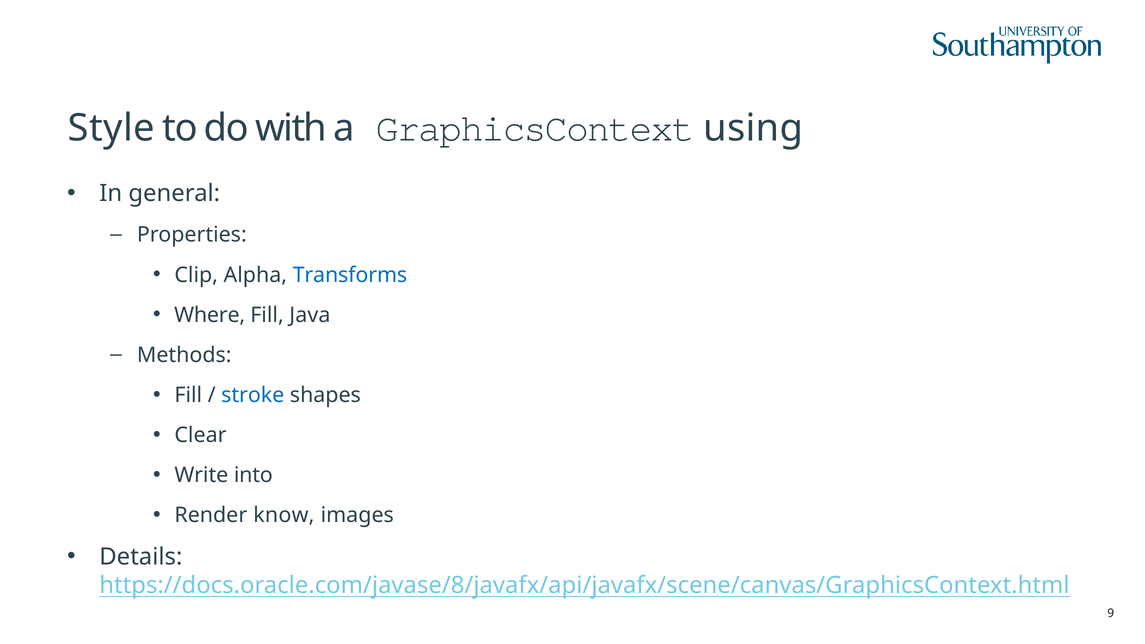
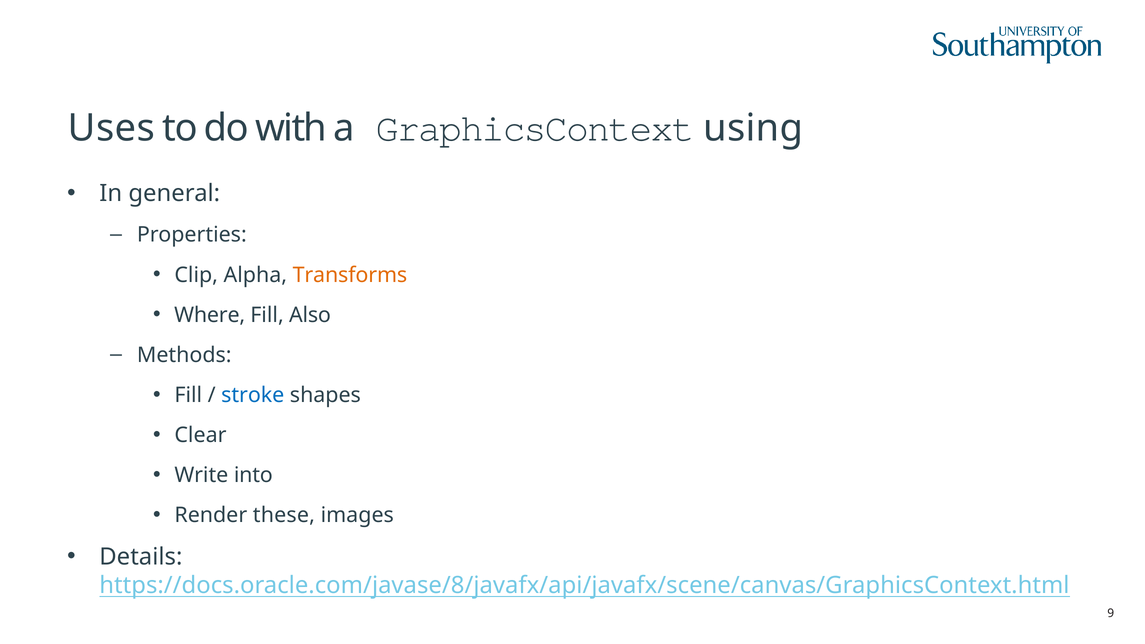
Style: Style -> Uses (111, 128)
Transforms colour: blue -> orange (350, 275)
Java: Java -> Also (310, 315)
know: know -> these (284, 515)
